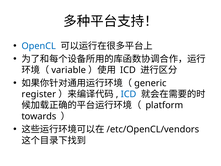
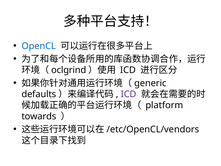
variable: variable -> oclgrind (69, 70)
register: register -> defaults (39, 94)
ICD colour: blue -> purple (129, 94)
